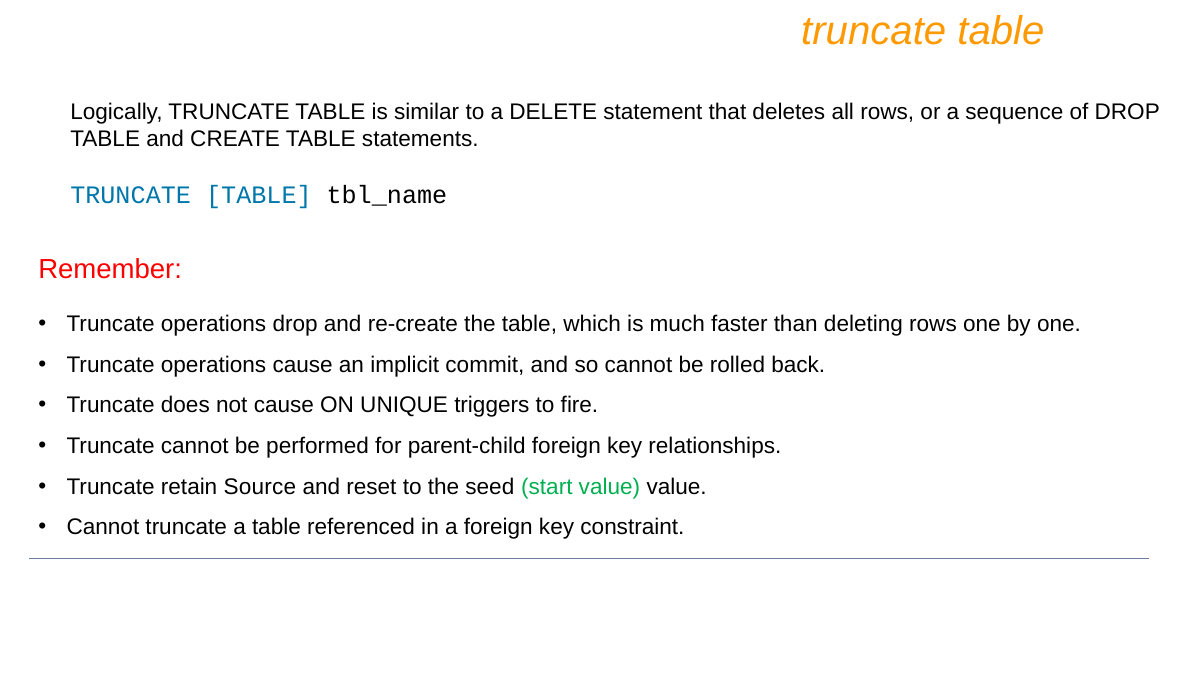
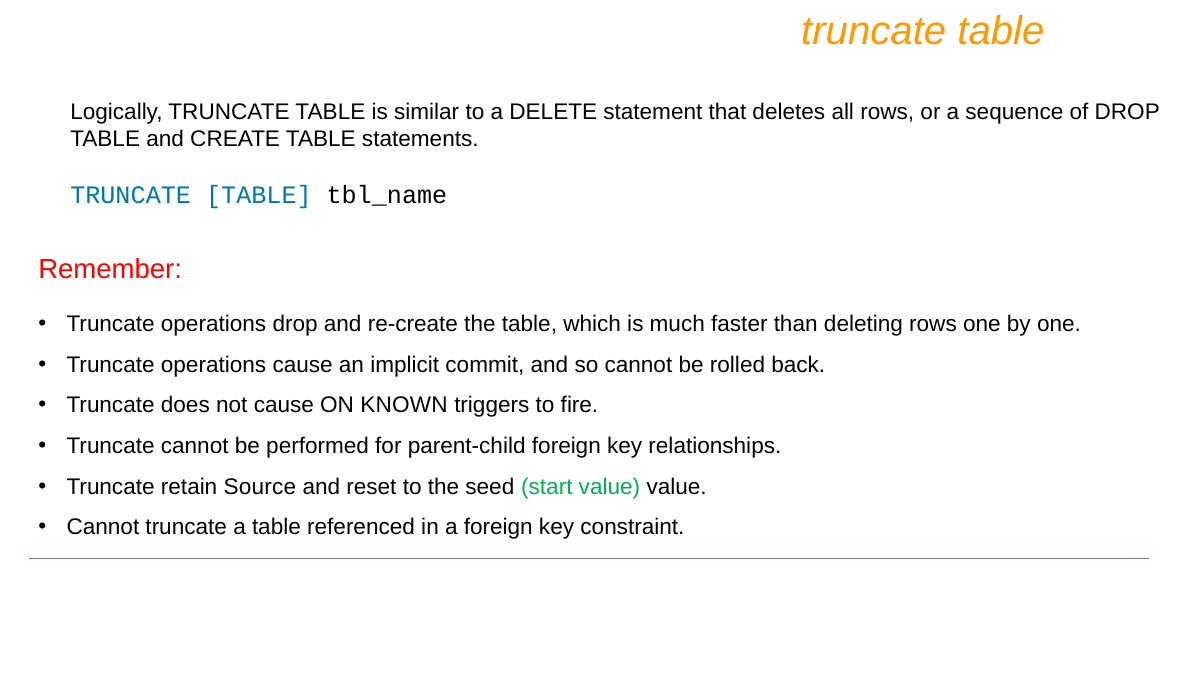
UNIQUE: UNIQUE -> KNOWN (404, 406)
